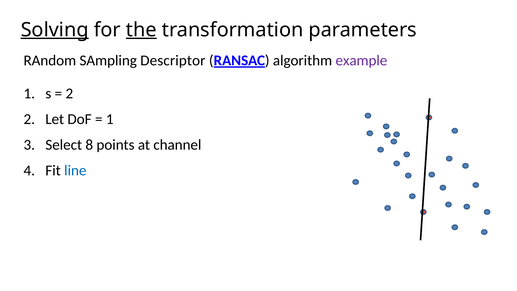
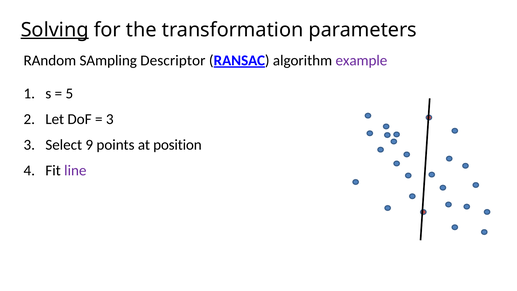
the underline: present -> none (141, 30)
2: 2 -> 5 (69, 93)
1: 1 -> 3 (110, 119)
8: 8 -> 9 (89, 145)
channel: channel -> position (177, 145)
line colour: blue -> purple (75, 170)
